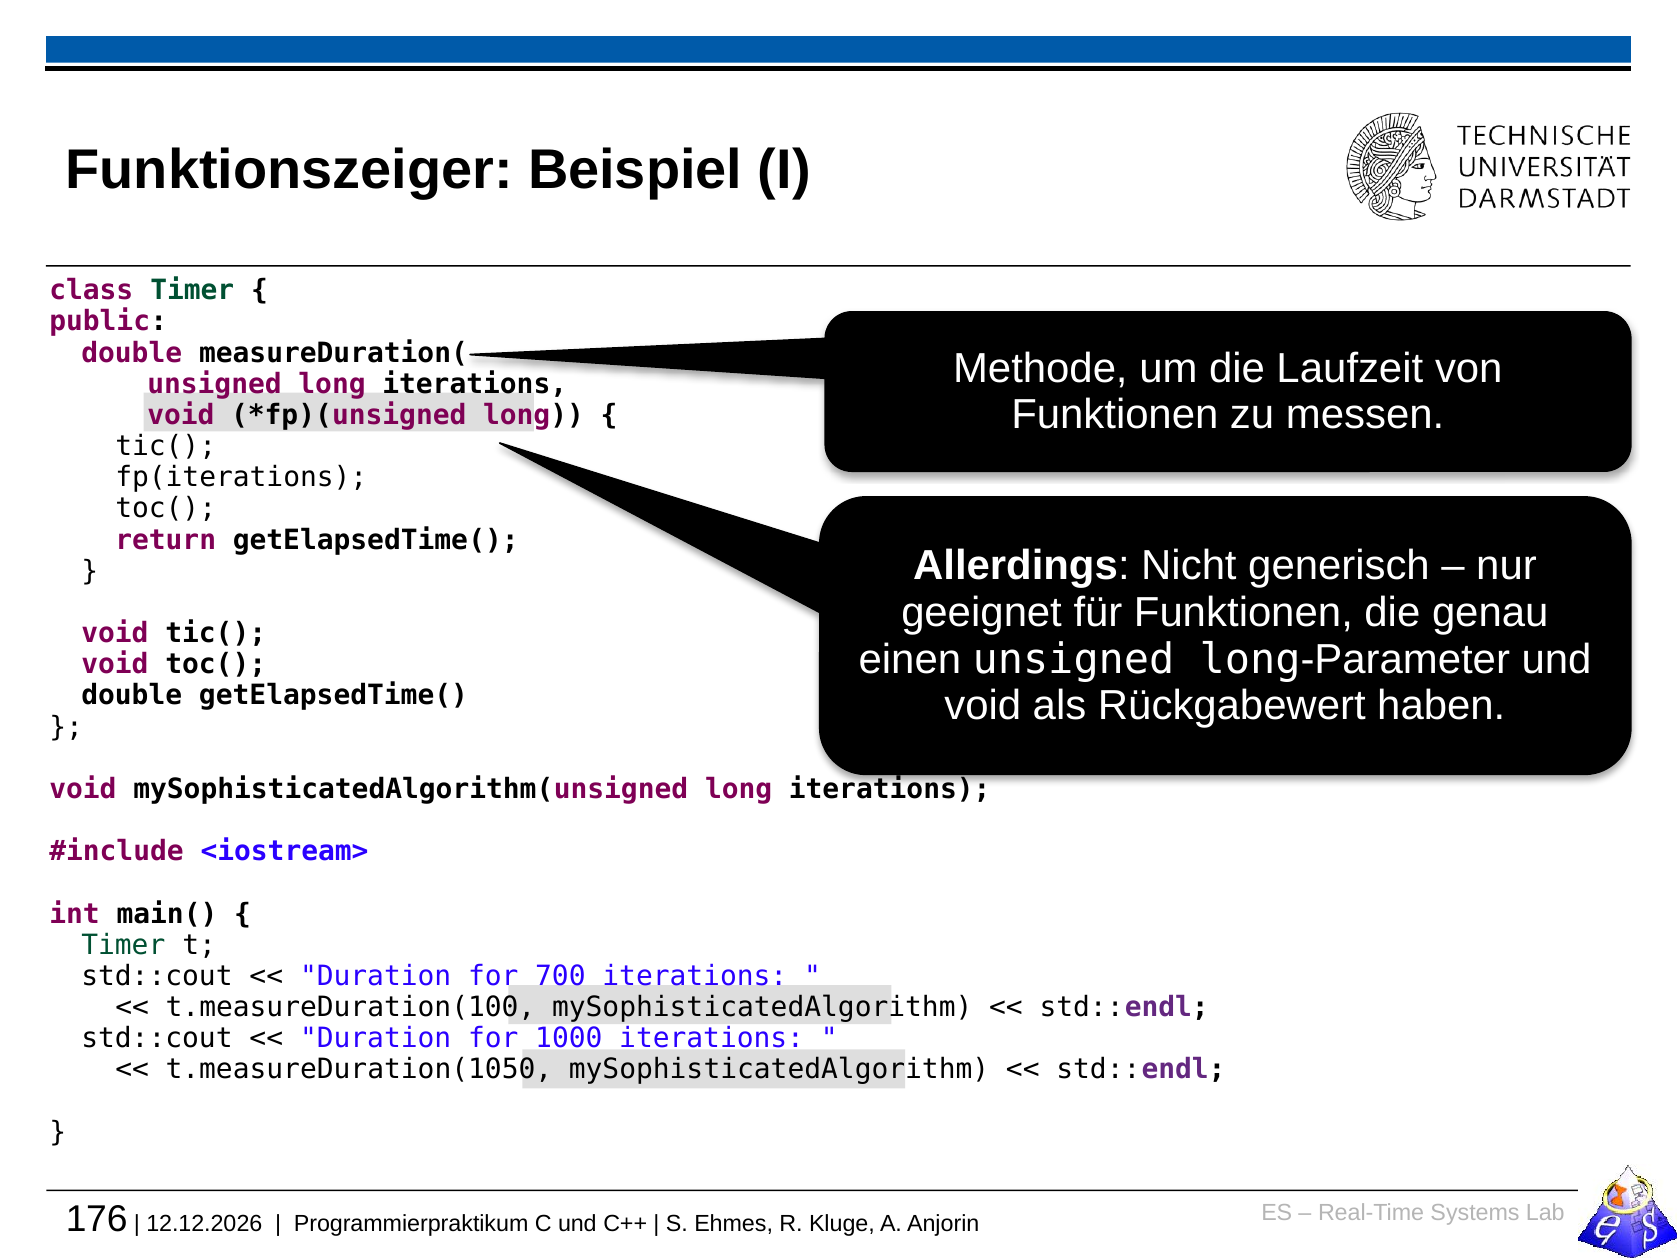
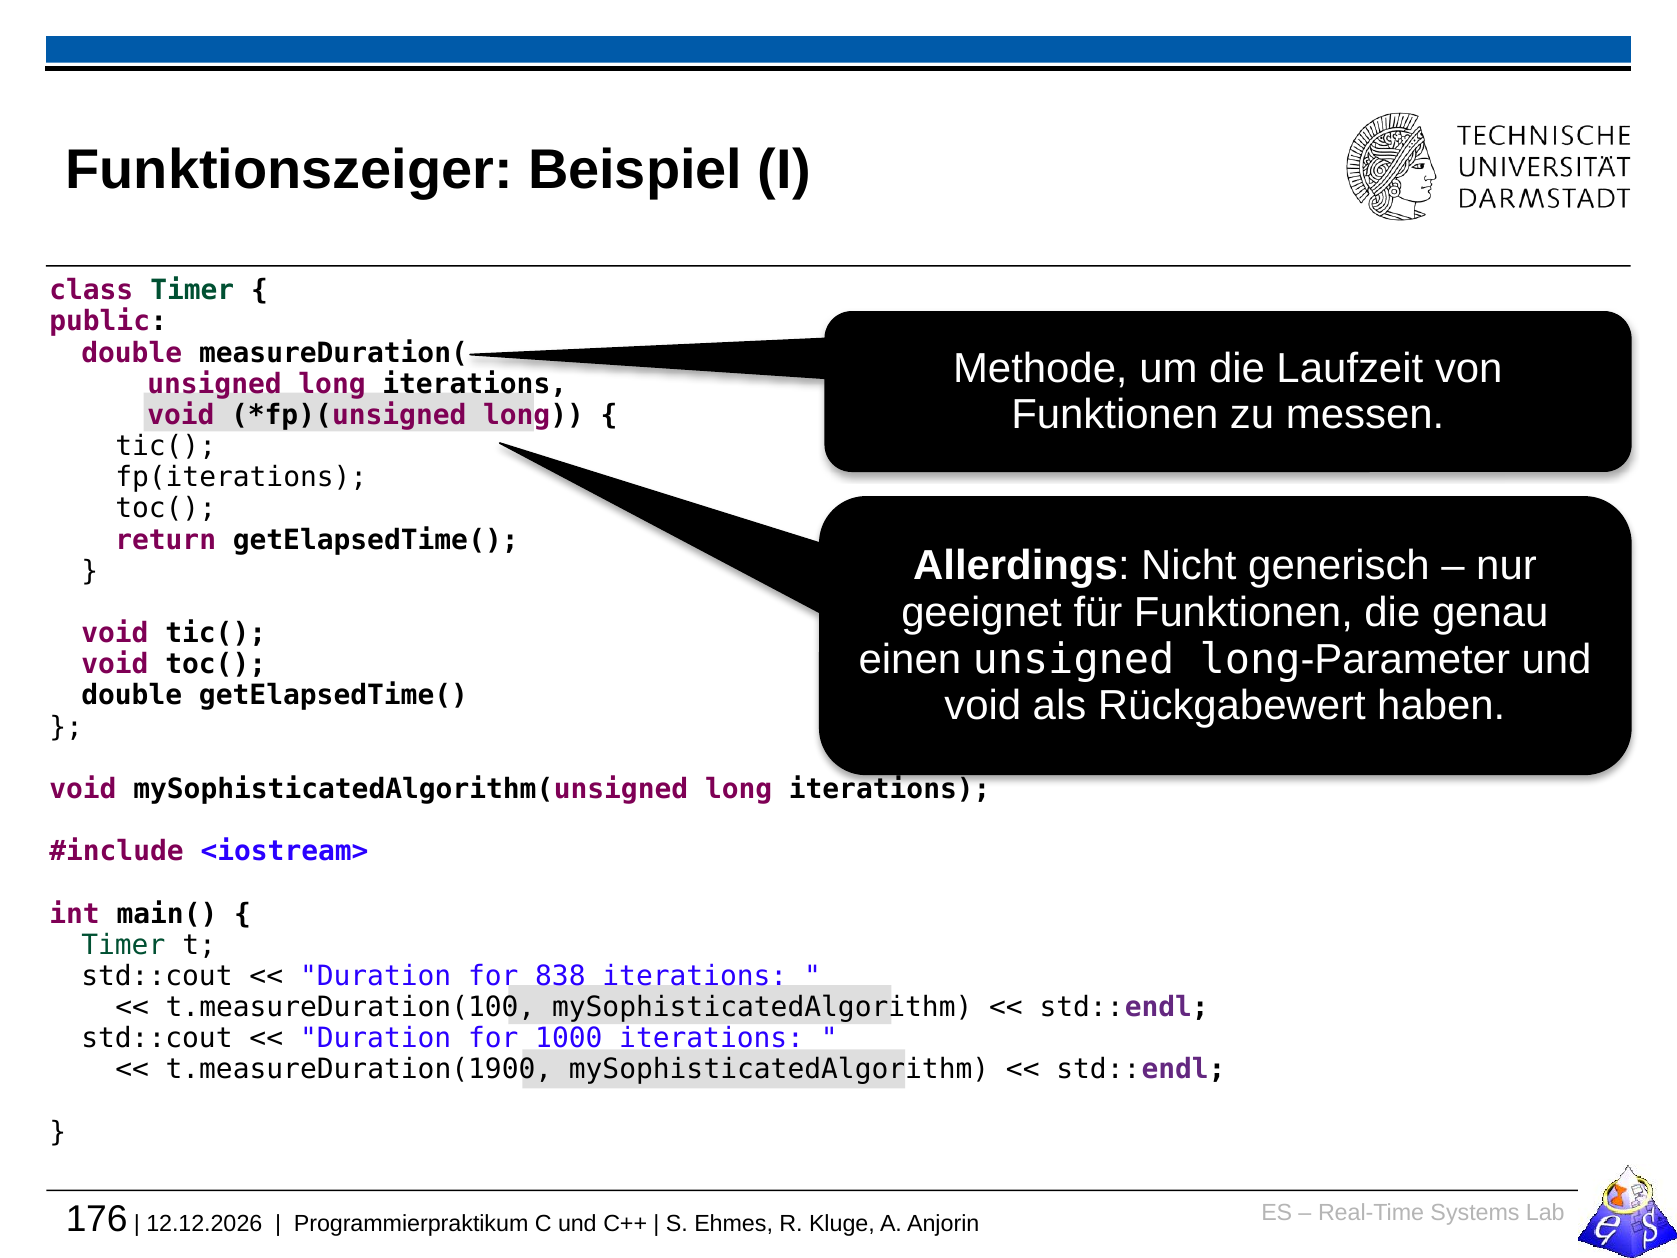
700: 700 -> 838 (560, 976)
t.measureDuration(1050: t.measureDuration(1050 -> t.measureDuration(1900 (359, 1070)
